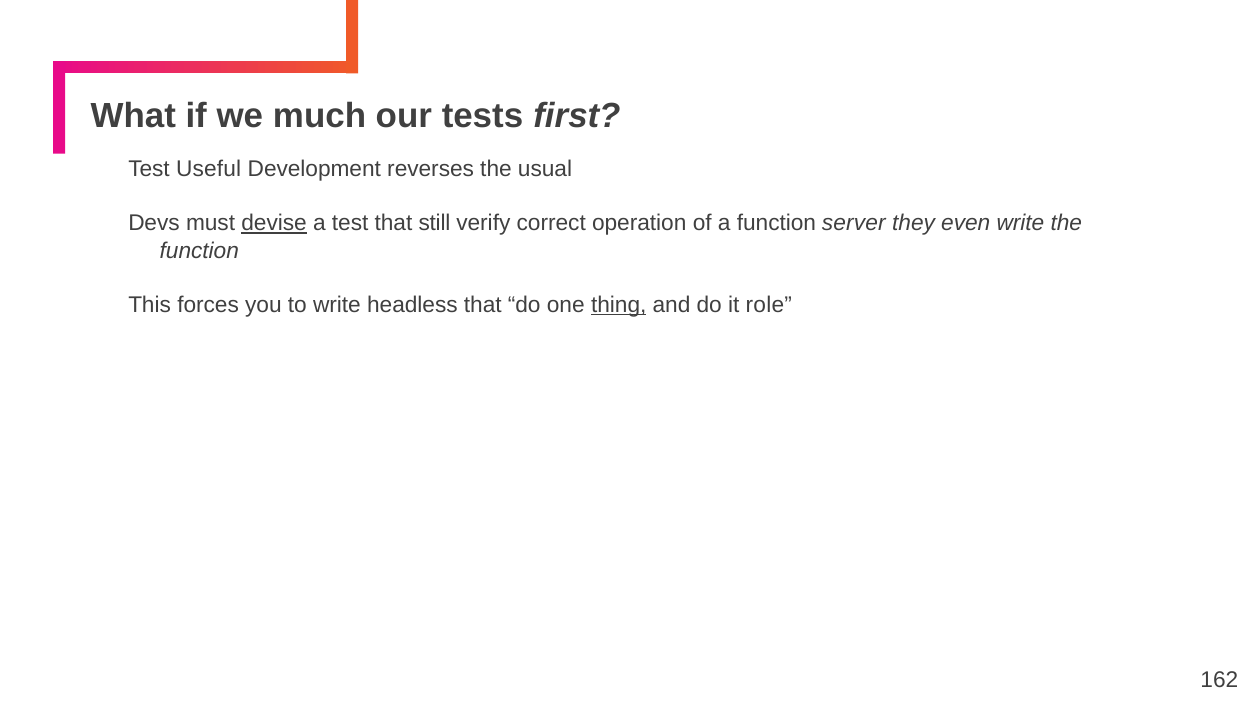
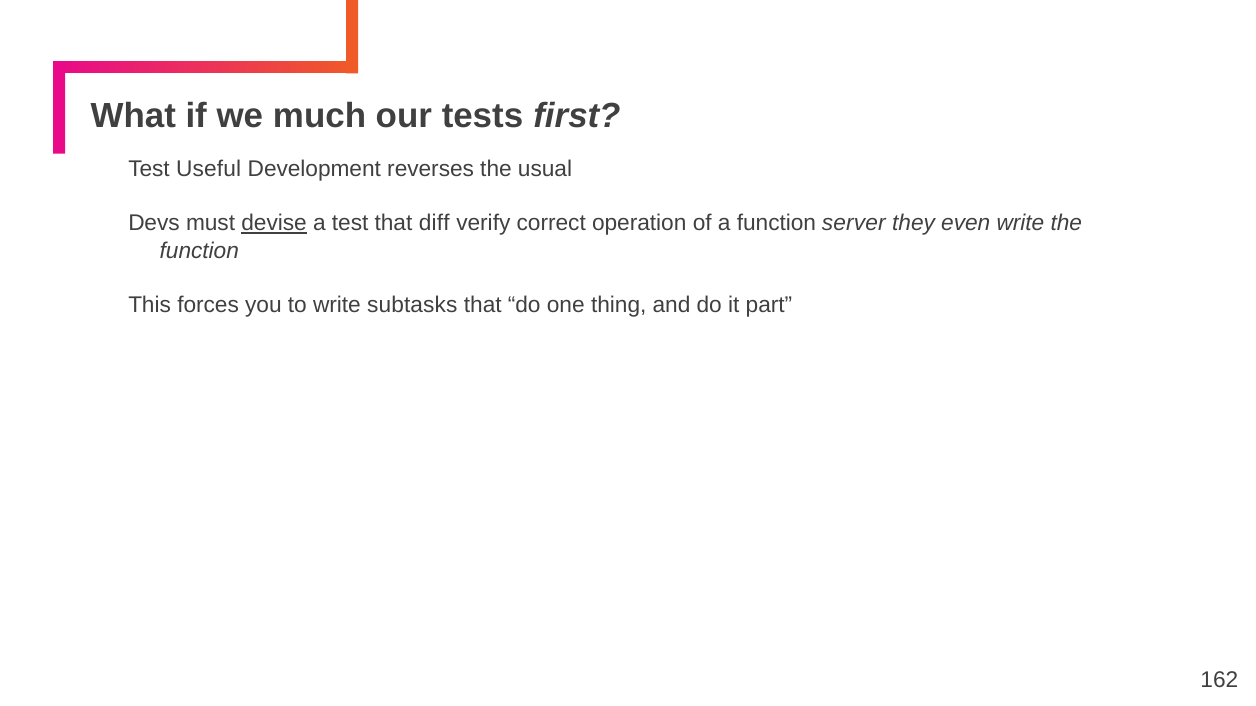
still: still -> diff (434, 224)
headless: headless -> subtasks (412, 305)
thing underline: present -> none (619, 305)
role: role -> part (769, 305)
